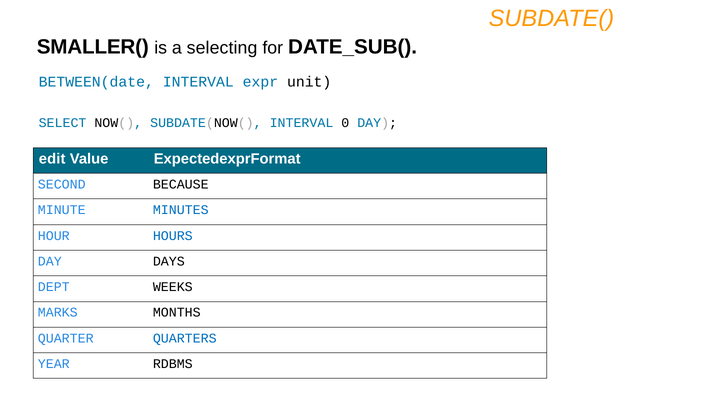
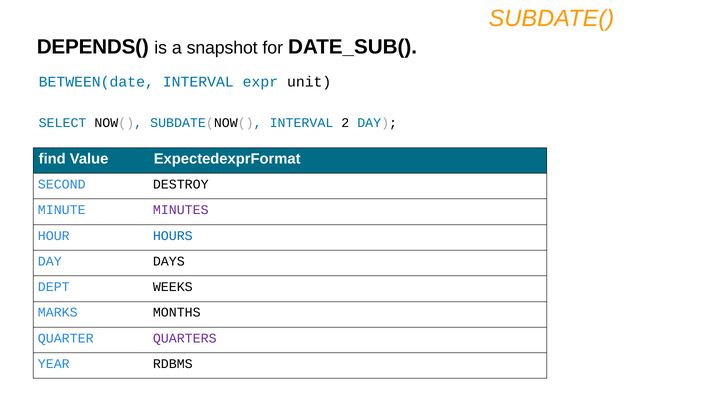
SMALLER(: SMALLER( -> DEPENDS( (93, 47)
selecting: selecting -> snapshot (222, 48)
0: 0 -> 2 (345, 123)
edit: edit -> find (52, 159)
BECAUSE: BECAUSE -> DESTROY (181, 184)
MINUTES colour: blue -> purple (181, 210)
QUARTERS colour: blue -> purple (185, 338)
